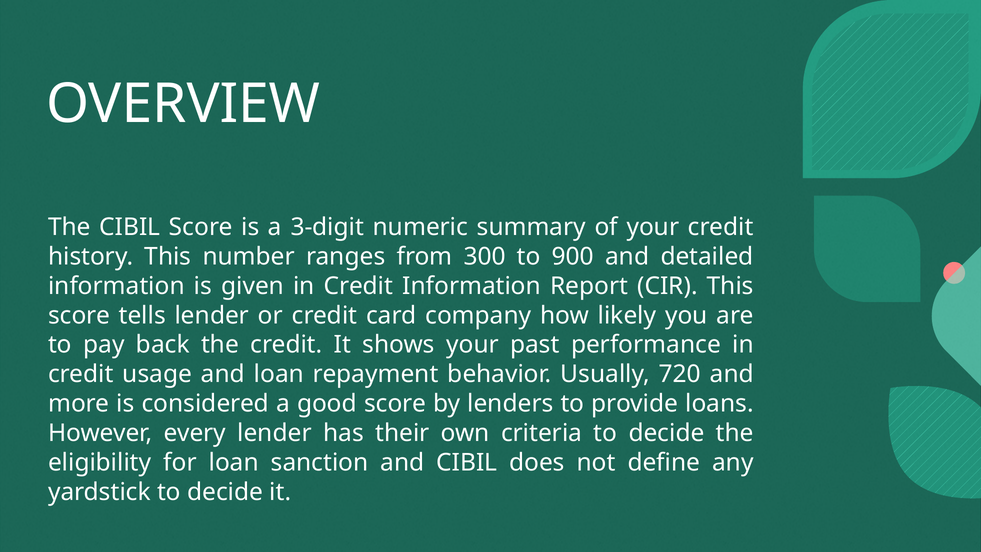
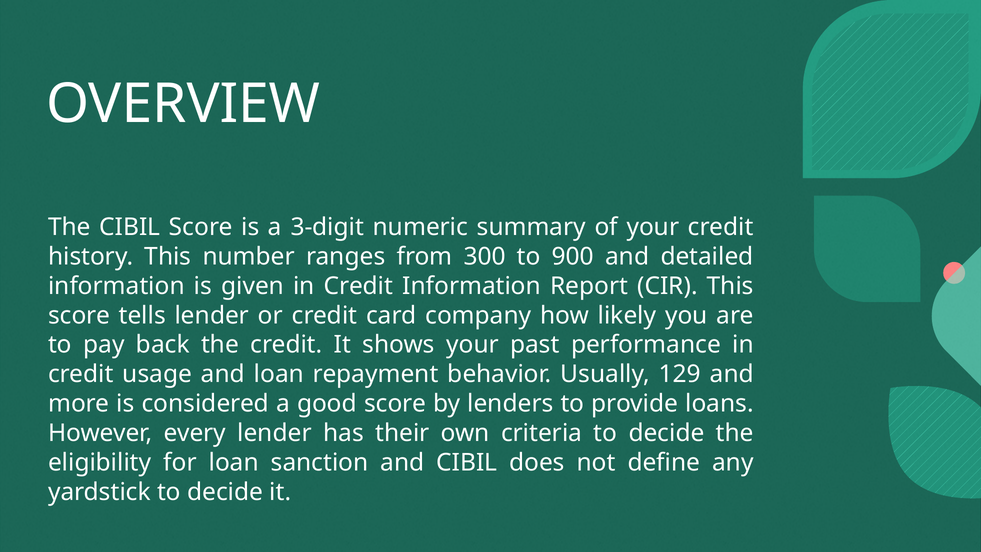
720: 720 -> 129 (680, 374)
